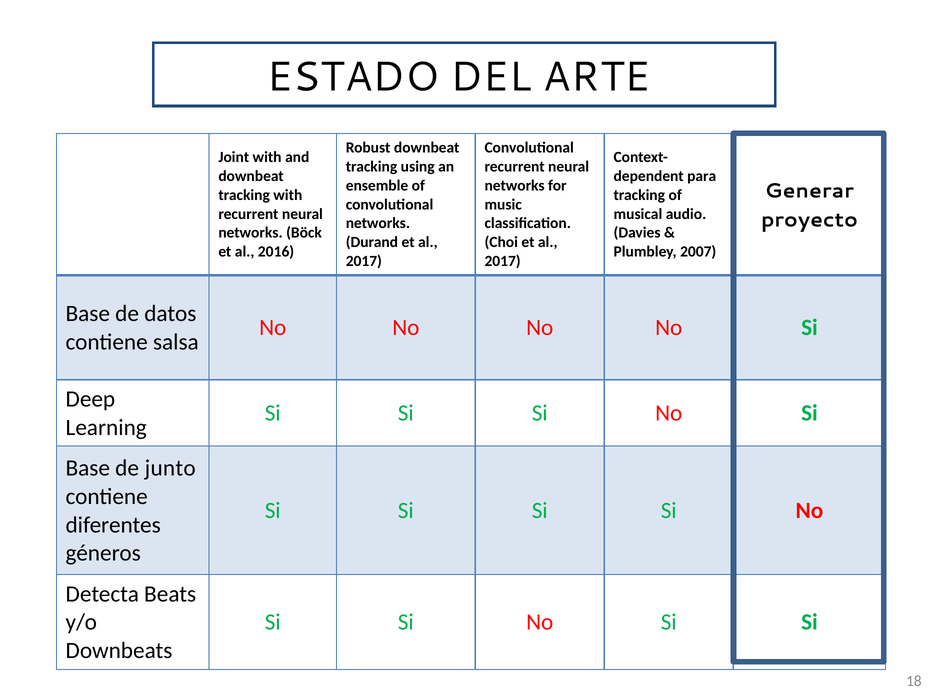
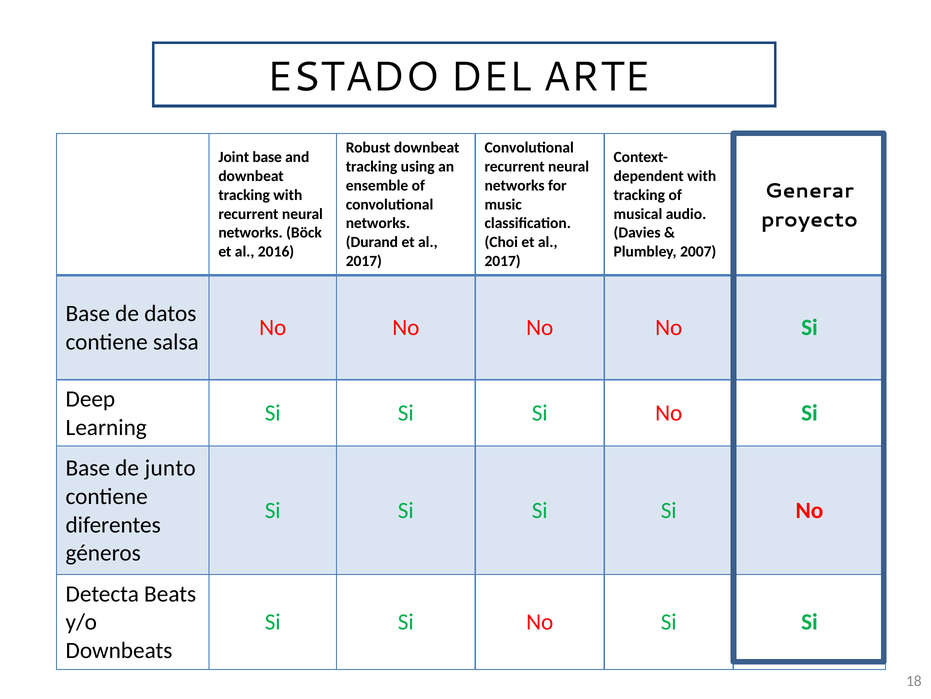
Joint with: with -> base (267, 157)
para: para -> with (702, 176)
